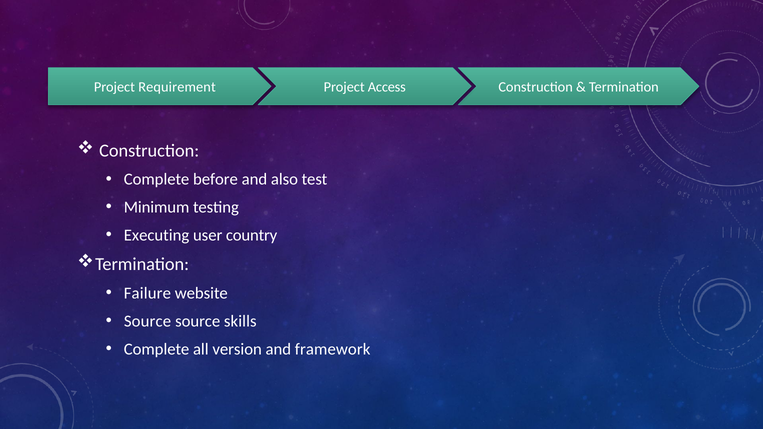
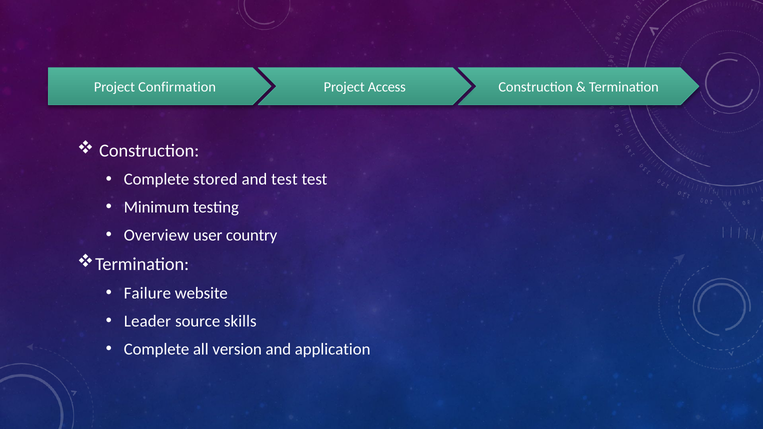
Requirement: Requirement -> Confirmation (177, 87)
before: before -> stored (215, 179)
and also: also -> test (284, 179)
Executing: Executing -> Overview (156, 235)
Source: Source -> Leader (148, 321)
framework: framework -> application (333, 349)
